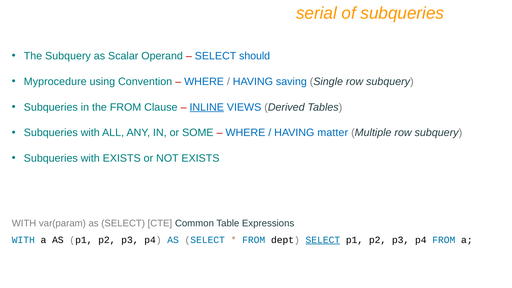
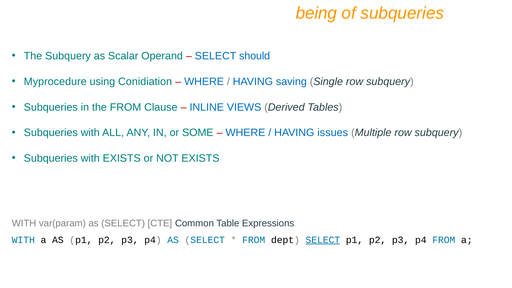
serial: serial -> being (317, 13)
Convention: Convention -> Conidiation (145, 82)
INLINE underline: present -> none (207, 107)
matter: matter -> issues (333, 133)
